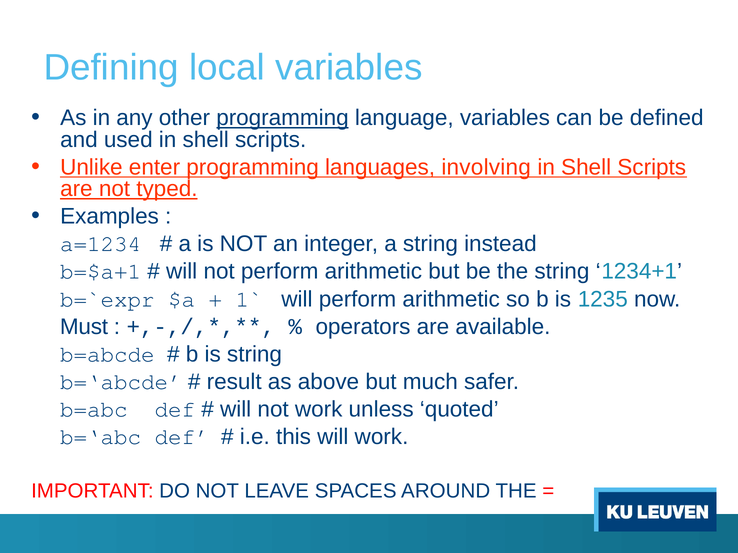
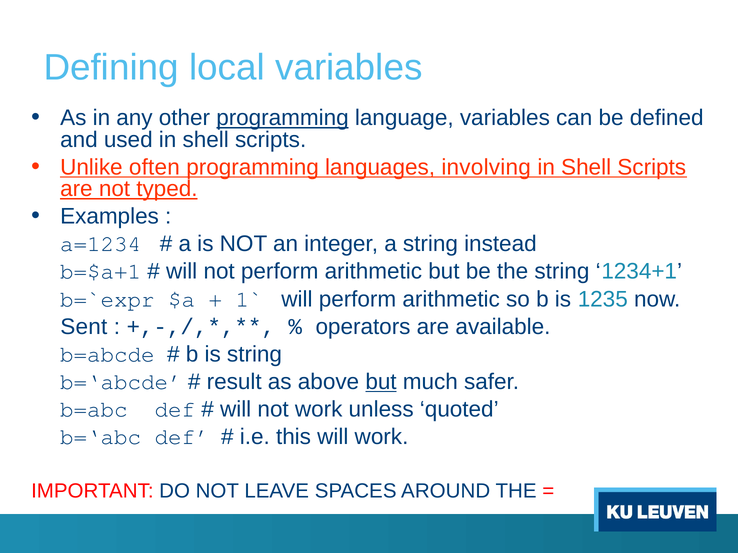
enter: enter -> often (154, 167)
Must: Must -> Sent (84, 327)
but underline: none -> present (381, 382)
